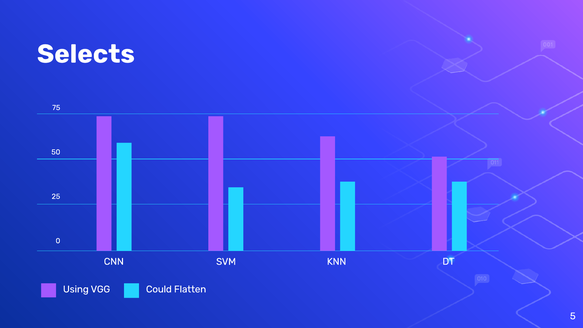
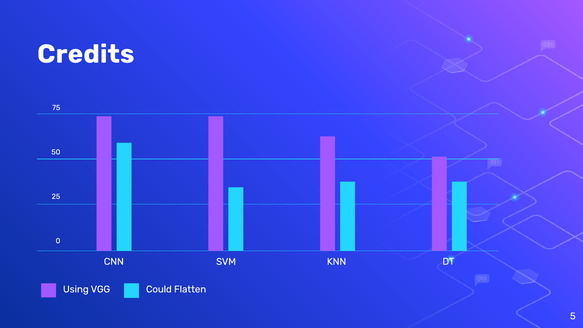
Selects: Selects -> Credits (86, 54)
